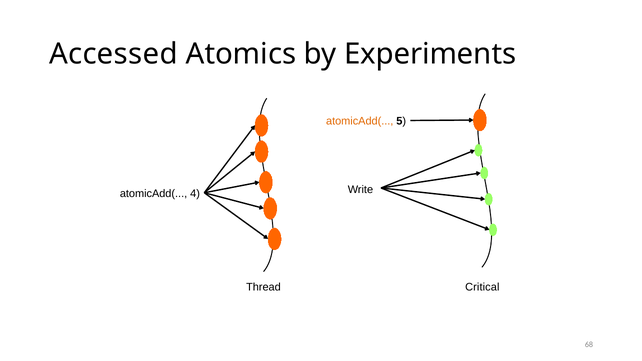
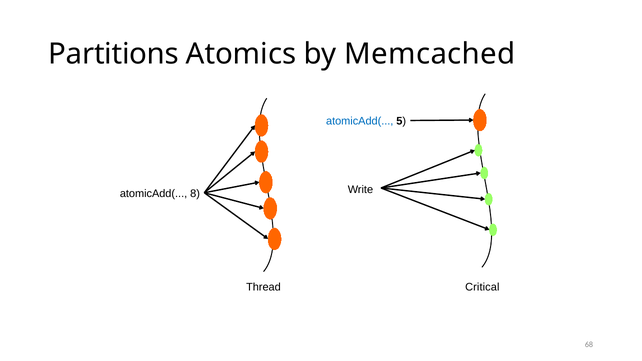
Accessed: Accessed -> Partitions (114, 54)
Experiments: Experiments -> Memcached (430, 54)
atomicAdd( colour: orange -> blue (360, 121)
4: 4 -> 8 (195, 194)
